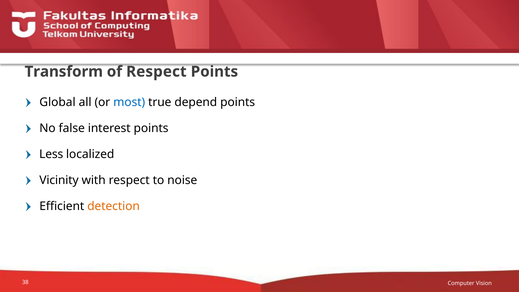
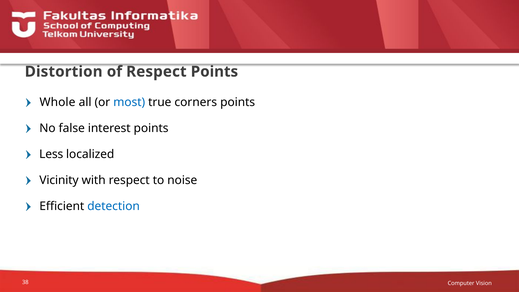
Transform: Transform -> Distortion (64, 72)
Global: Global -> Whole (57, 102)
depend: depend -> corners (196, 102)
detection colour: orange -> blue (114, 206)
